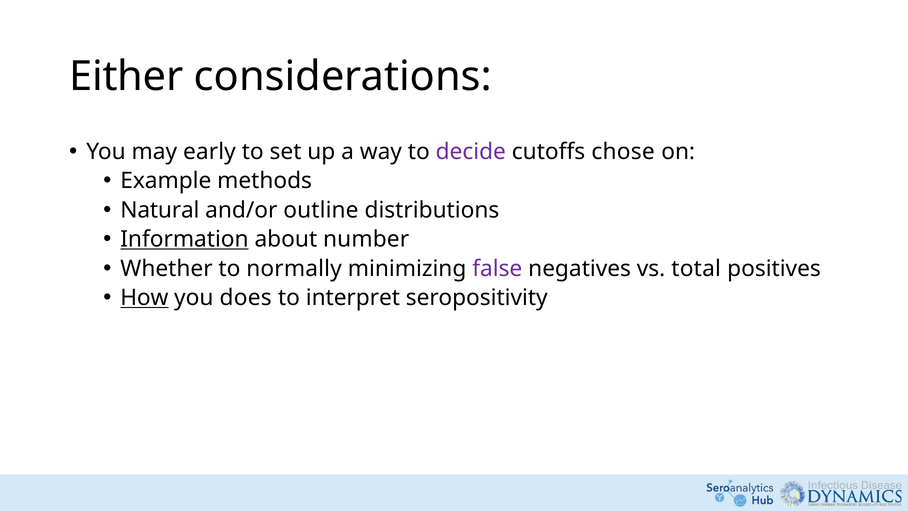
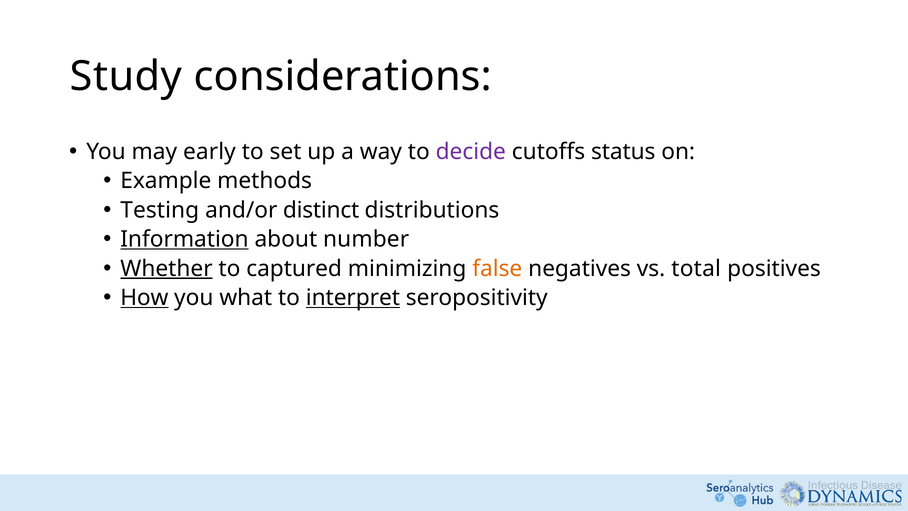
Either: Either -> Study (126, 76)
chose: chose -> status (623, 151)
Natural: Natural -> Testing (160, 210)
outline: outline -> distinct (321, 210)
Whether underline: none -> present (166, 268)
normally: normally -> captured (294, 268)
false colour: purple -> orange (497, 268)
does: does -> what (246, 298)
interpret underline: none -> present (353, 298)
